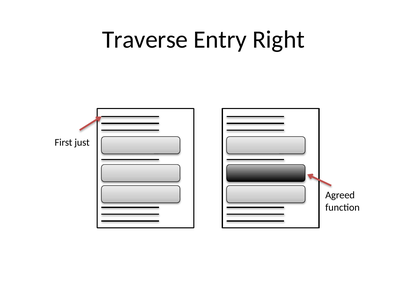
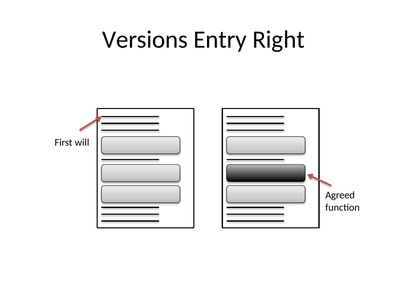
Traverse: Traverse -> Versions (145, 39)
just: just -> will (82, 142)
